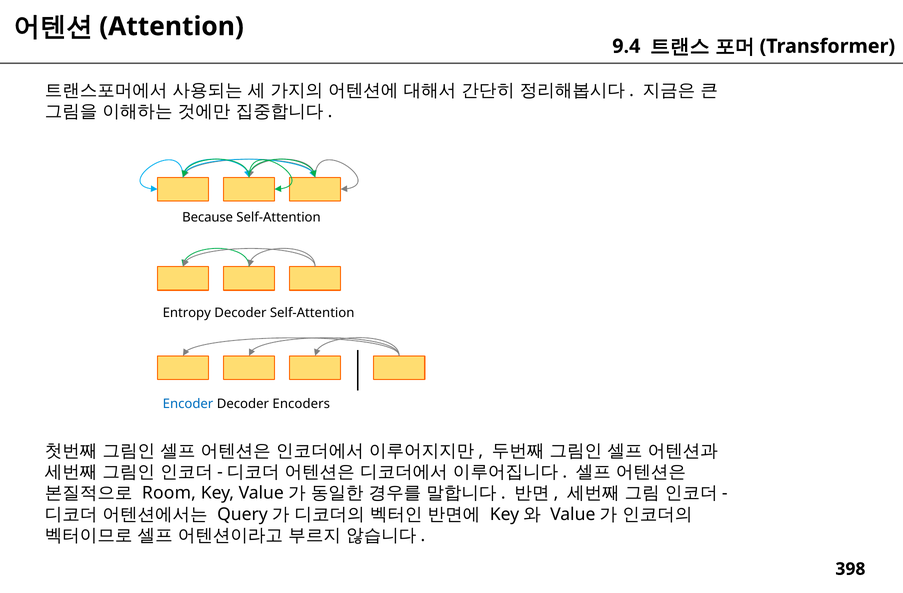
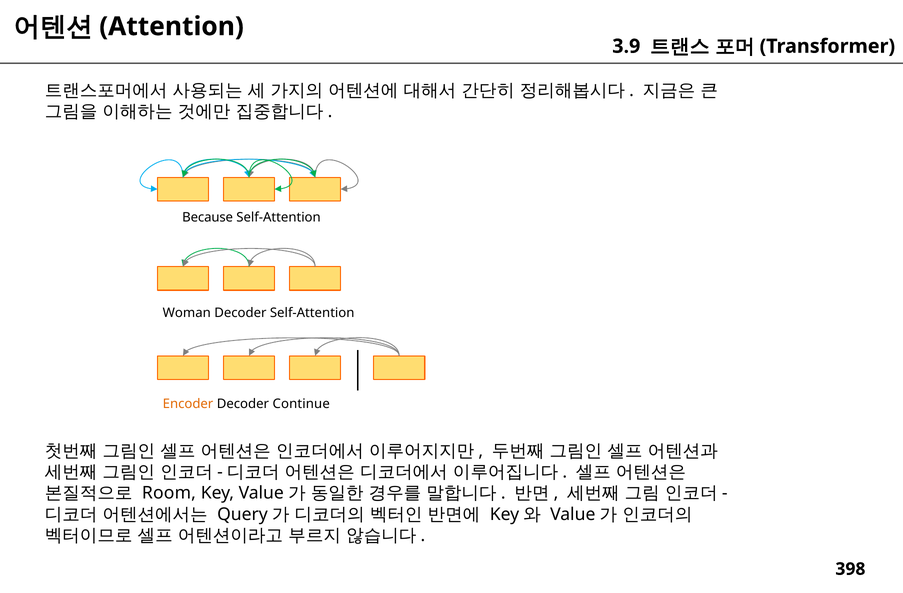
9.4: 9.4 -> 3.9 (626, 46)
Entropy: Entropy -> Woman (187, 313)
Encoder colour: blue -> orange (188, 404)
Encoders: Encoders -> Continue (301, 404)
